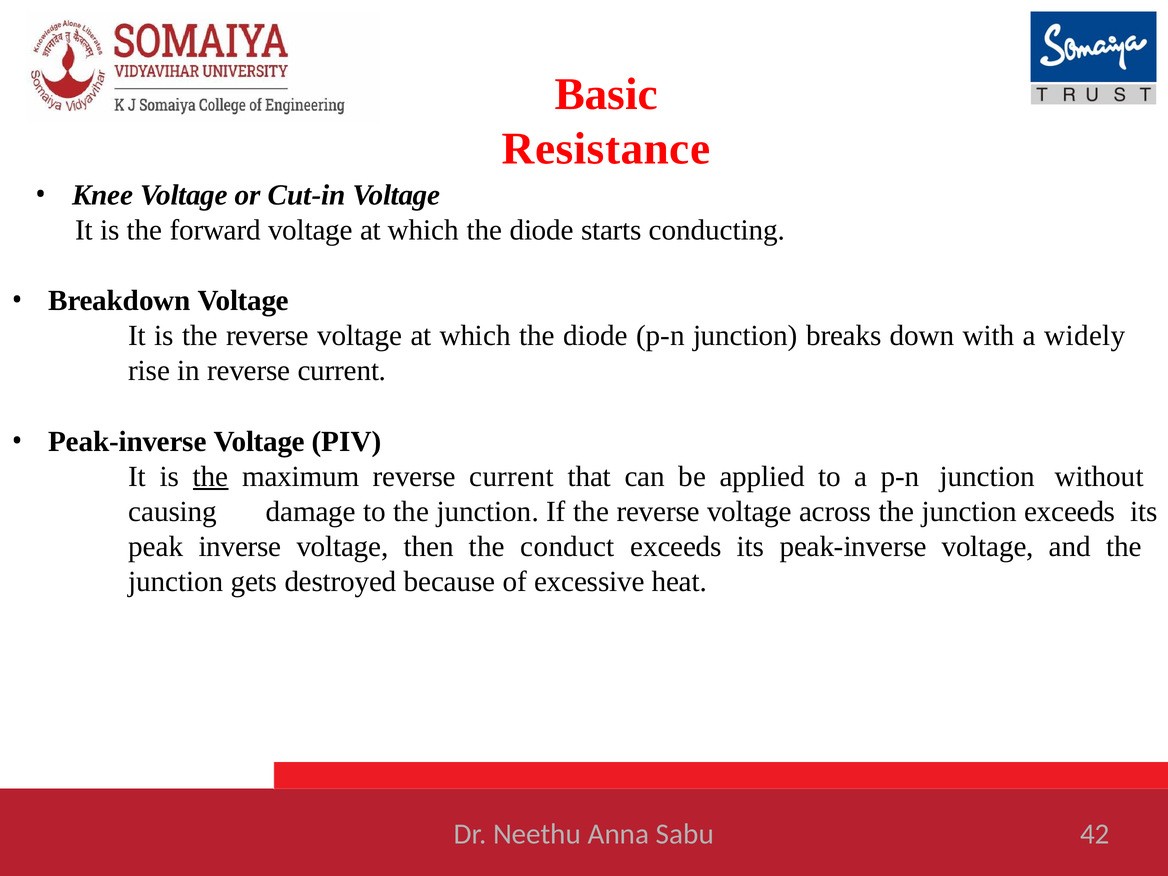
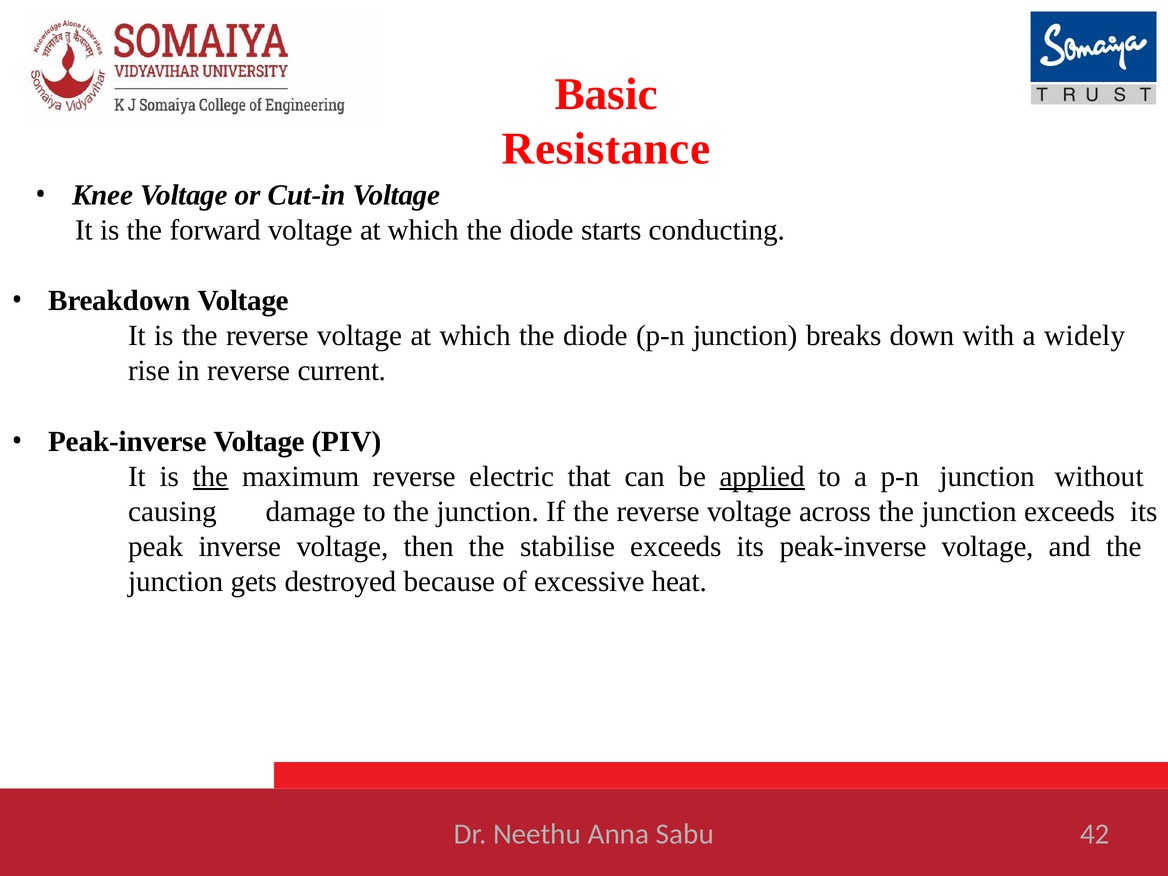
maximum reverse current: current -> electric (512, 476)
applied underline: none -> present (762, 476)
conduct: conduct -> stabilise (568, 546)
